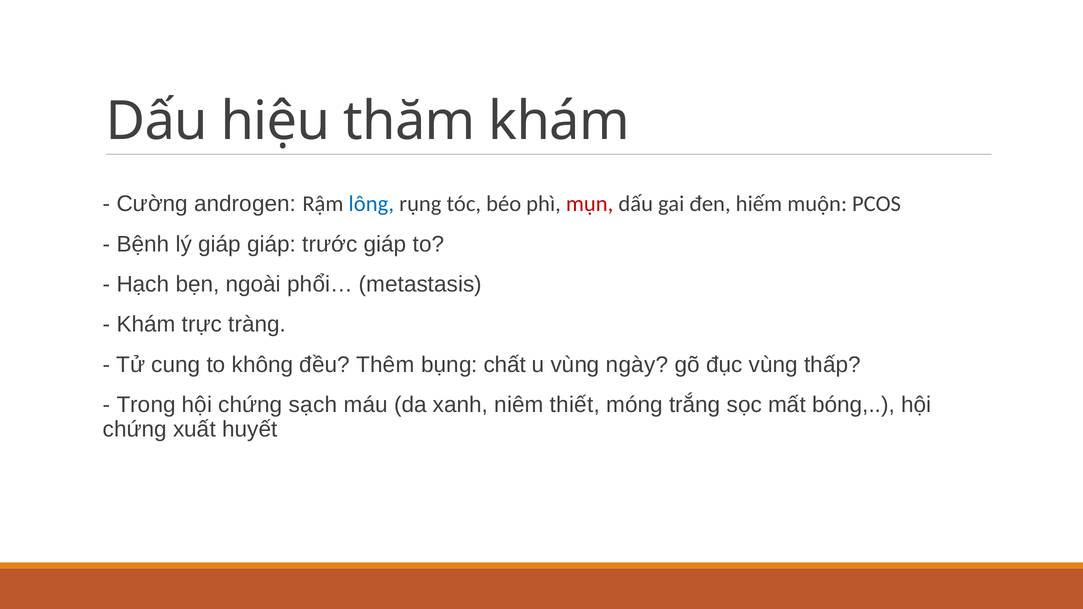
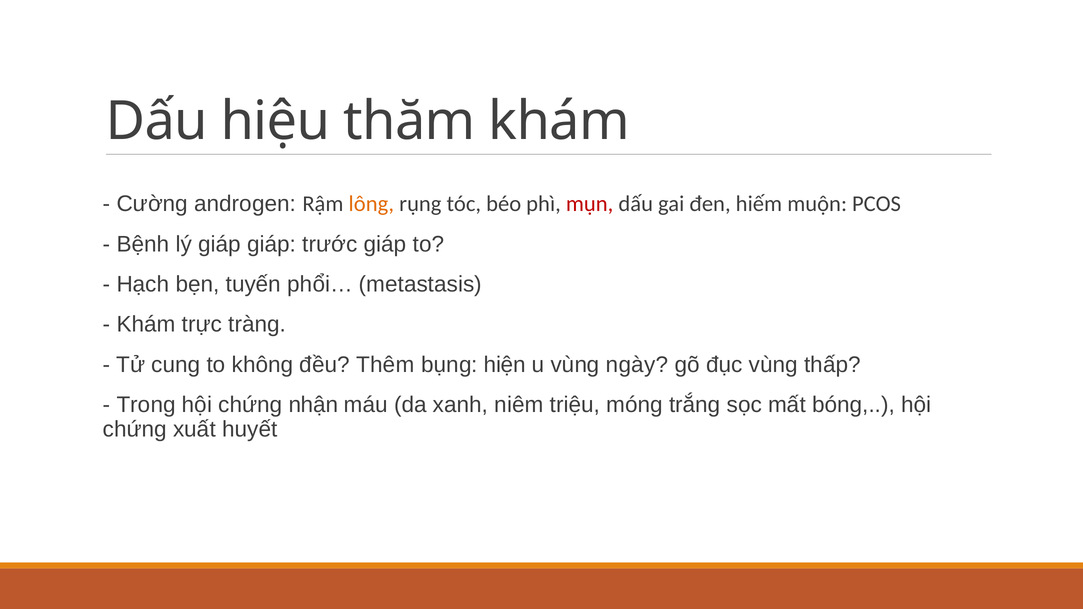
lông colour: blue -> orange (371, 204)
ngoài: ngoài -> tuyến (253, 284)
chất: chất -> hiện (505, 365)
sạch: sạch -> nhận (313, 405)
thiết: thiết -> triệu (575, 405)
